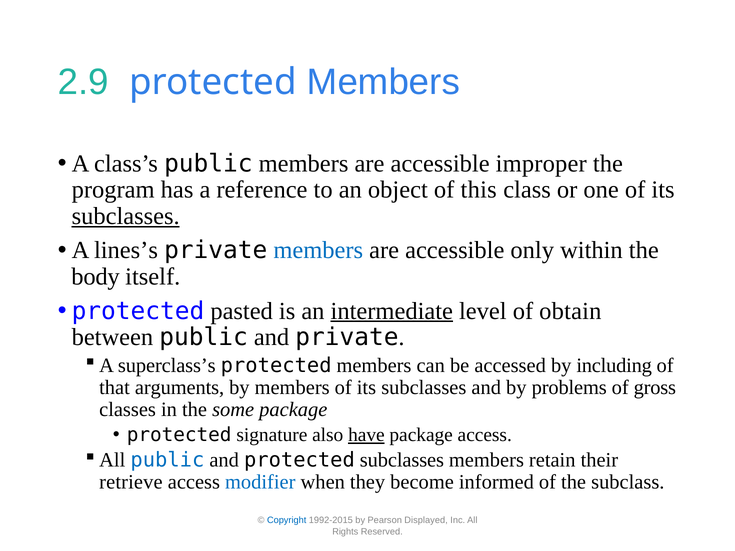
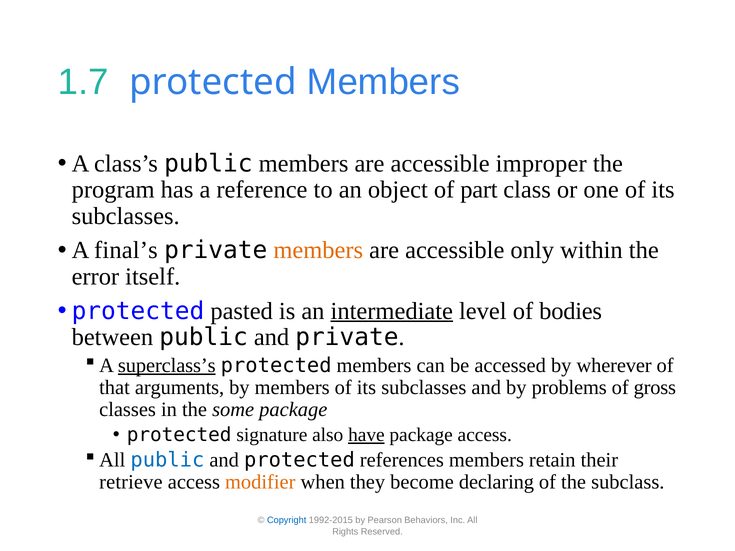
2.9: 2.9 -> 1.7 (83, 82)
this: this -> part (479, 190)
subclasses underline: present -> none (126, 216)
lines’s: lines’s -> final’s (126, 251)
members colour: blue -> orange (318, 251)
body: body -> error (95, 277)
obtain: obtain -> bodies (571, 311)
superclass’s underline: none -> present (167, 366)
including: including -> wherever (614, 366)
protected subclasses: subclasses -> references (402, 460)
modifier colour: blue -> orange (260, 482)
informed: informed -> declaring (496, 482)
Displayed: Displayed -> Behaviors (426, 521)
